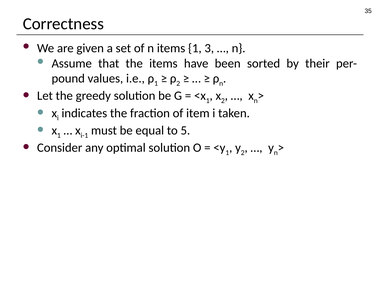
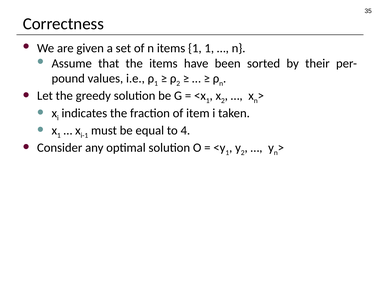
1 3: 3 -> 1 (209, 48)
5: 5 -> 4 (185, 130)
